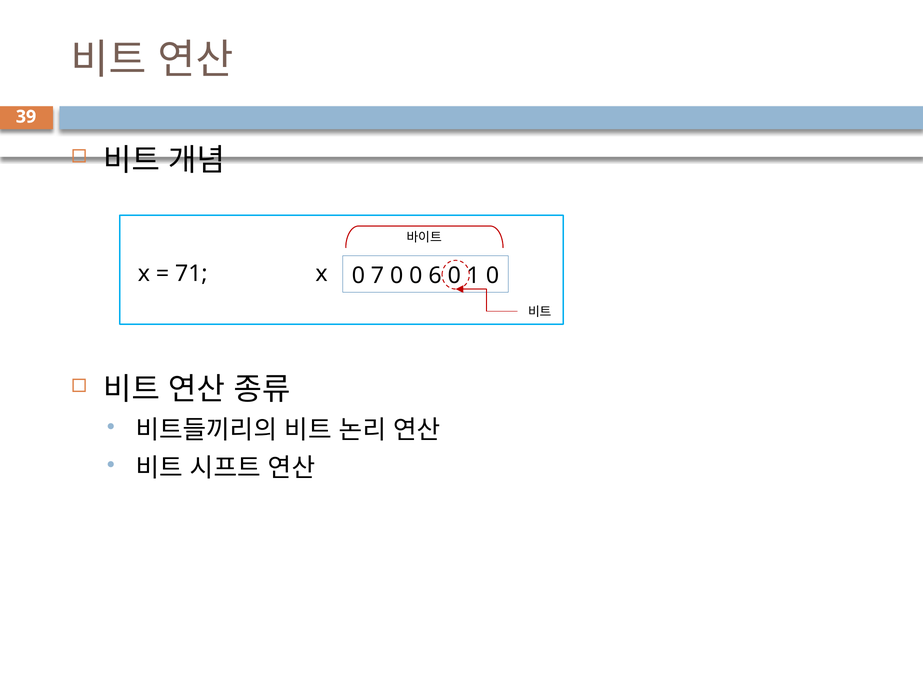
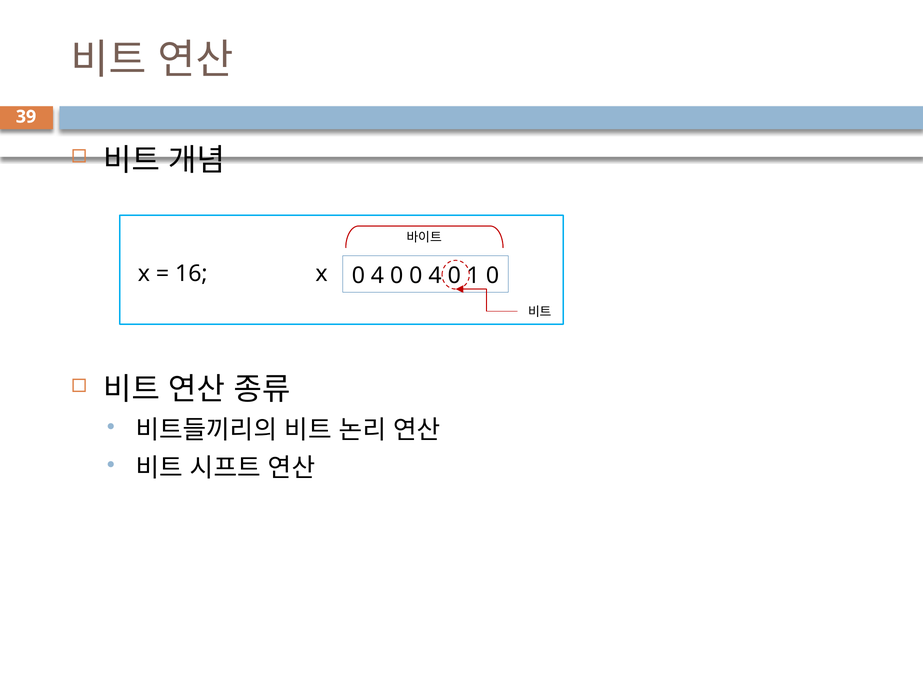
71: 71 -> 16 (191, 274)
7: 7 -> 4 (377, 276)
0 0 6: 6 -> 4 (435, 276)
